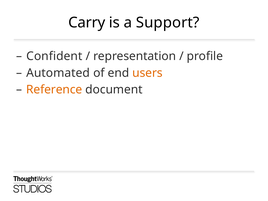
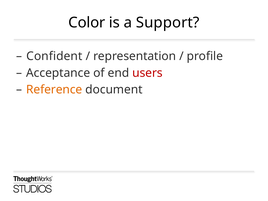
Carry: Carry -> Color (87, 23)
Automated: Automated -> Acceptance (58, 73)
users colour: orange -> red (147, 73)
